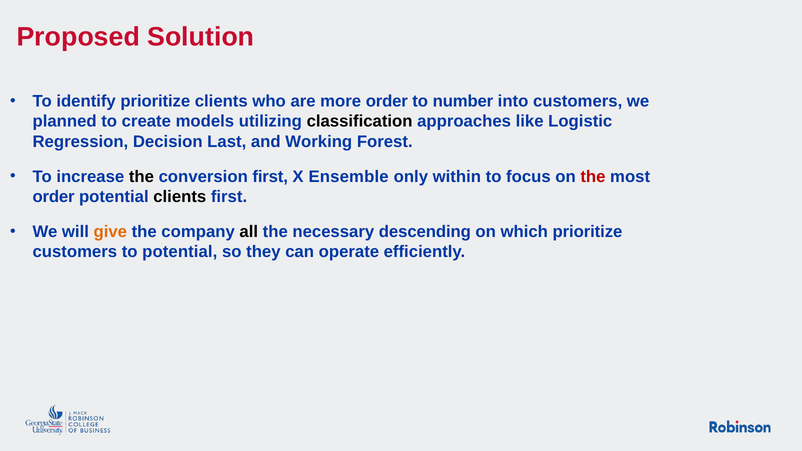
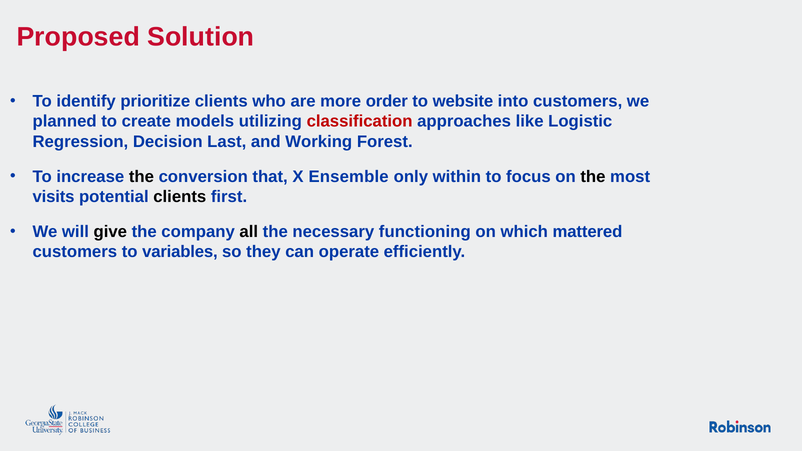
number: number -> website (463, 101)
classification colour: black -> red (360, 121)
conversion first: first -> that (270, 177)
the colour: red -> black (593, 177)
order: order -> visits (54, 197)
give colour: orange -> black (110, 232)
descending: descending -> functioning (425, 232)
which prioritize: prioritize -> mattered (587, 232)
to potential: potential -> variables (180, 252)
